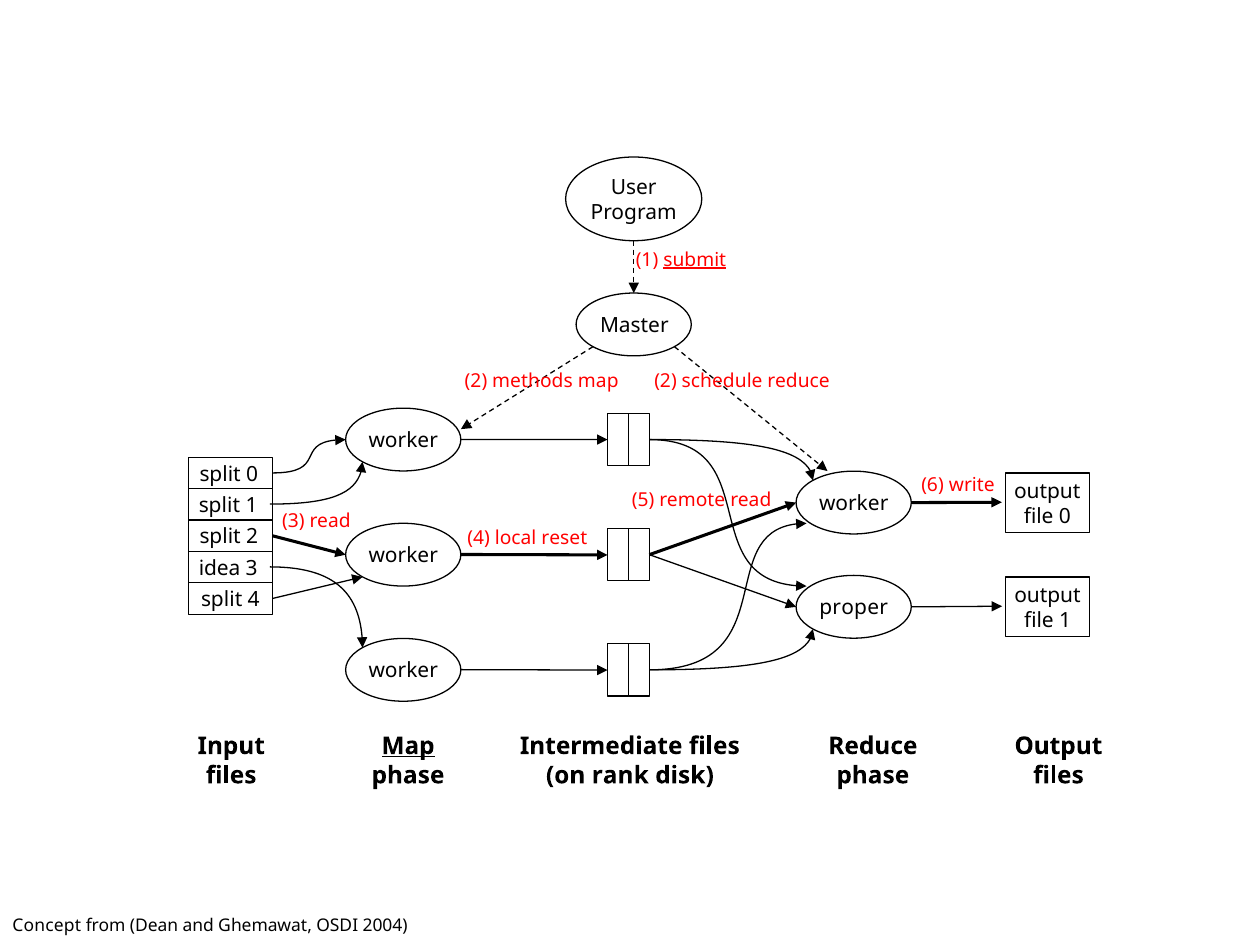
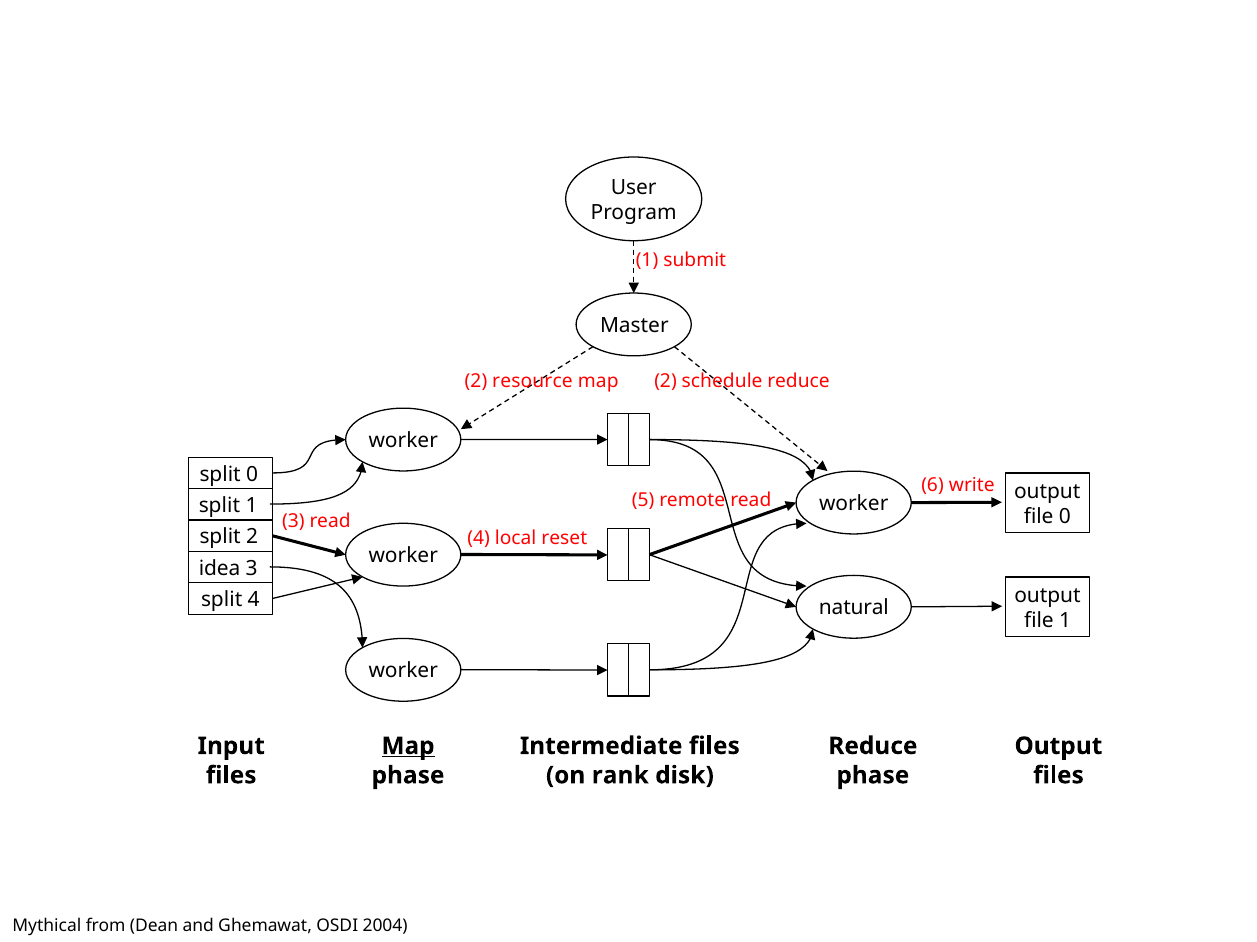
submit underline: present -> none (695, 260)
methods: methods -> resource (532, 381)
proper: proper -> natural (854, 608)
Concept: Concept -> Mythical (47, 927)
